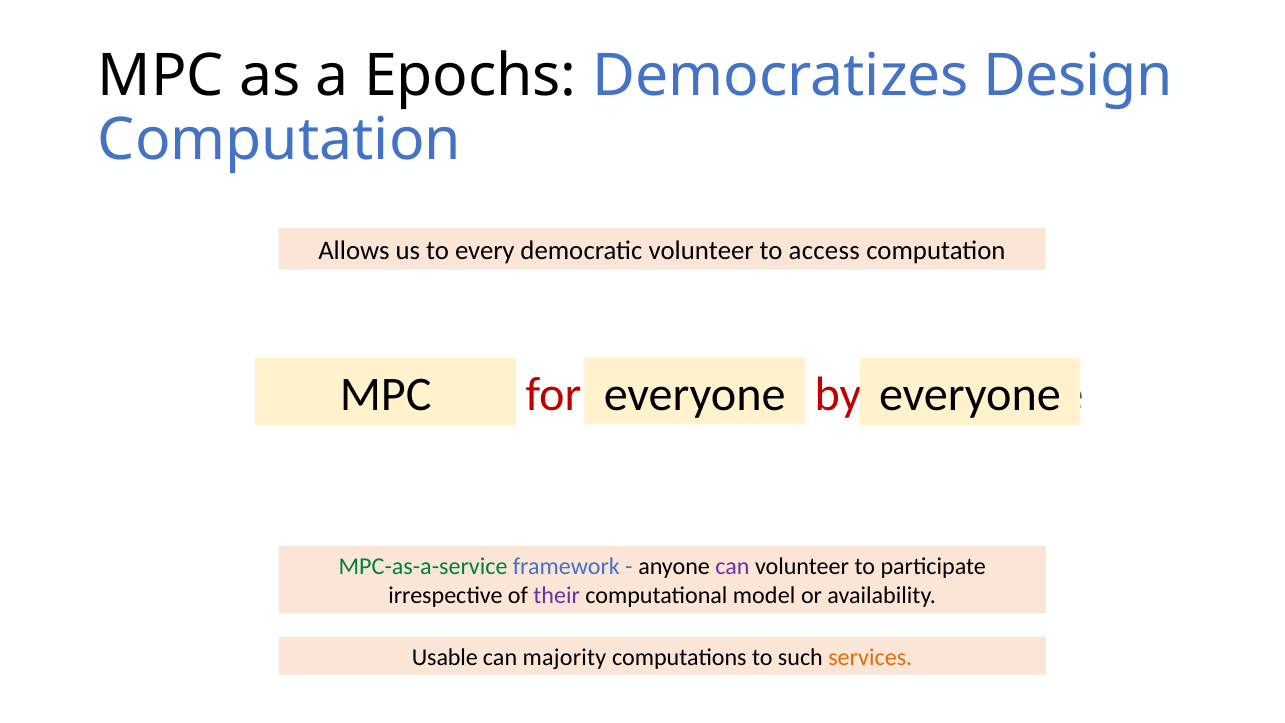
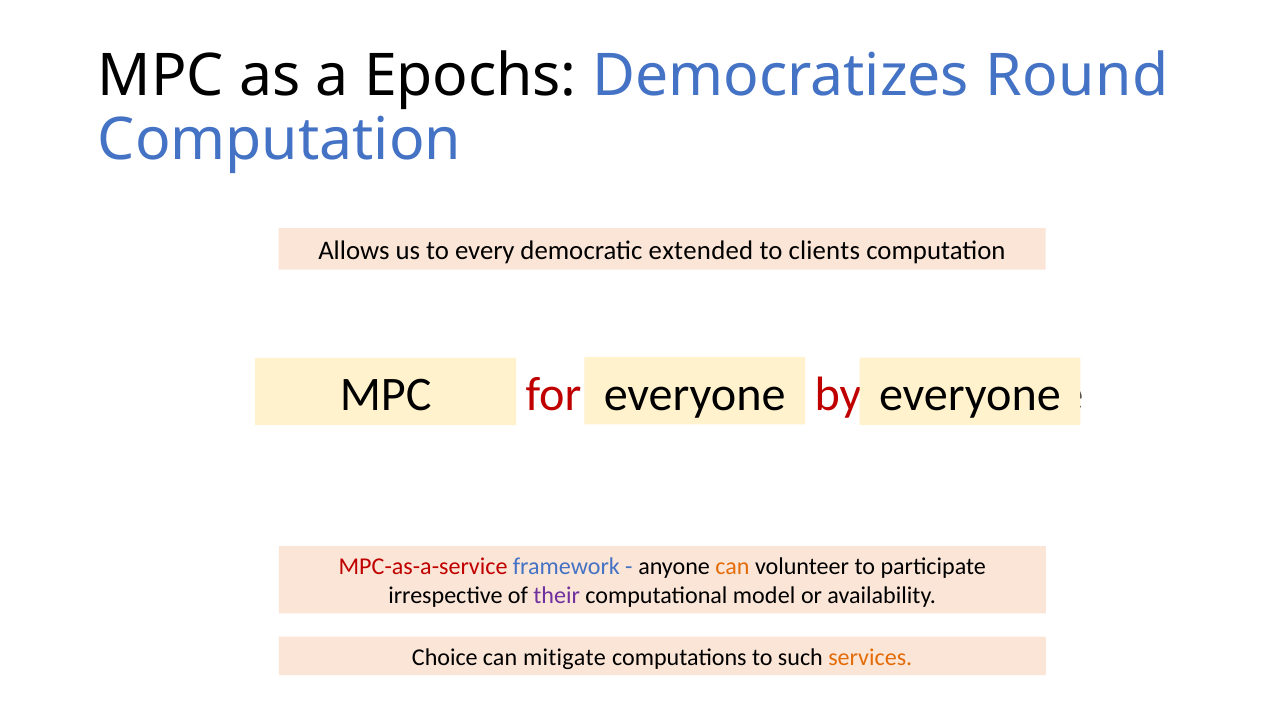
Design: Design -> Round (1077, 76)
democratic volunteer: volunteer -> extended (701, 251)
access: access -> clients (824, 251)
MPC-as-a-service colour: green -> red (423, 567)
can colour: purple -> orange (733, 567)
Usable: Usable -> Choice (445, 657)
majority: majority -> mitigate (565, 657)
